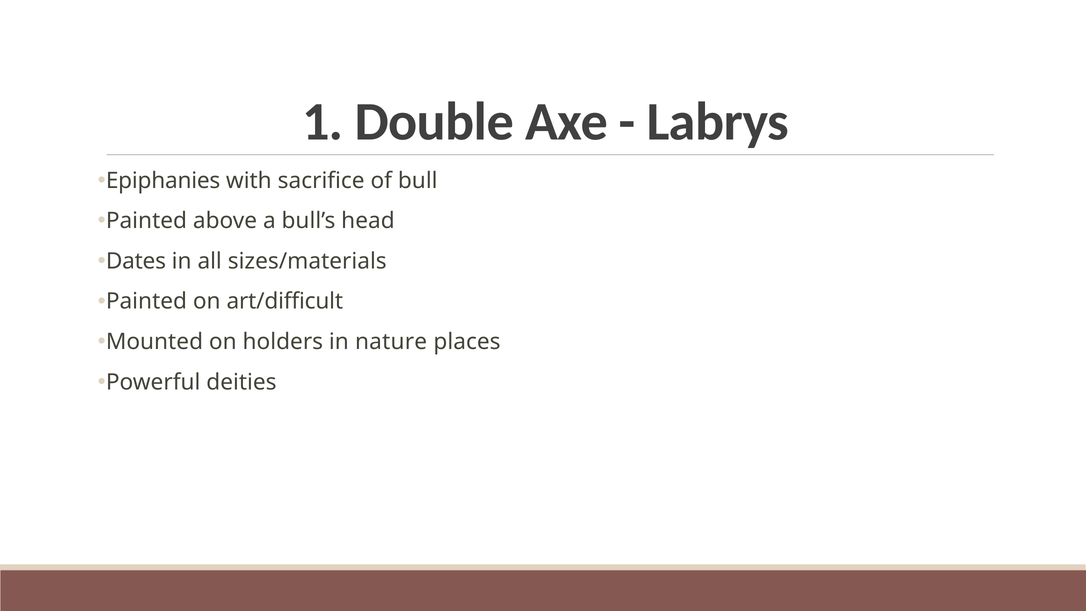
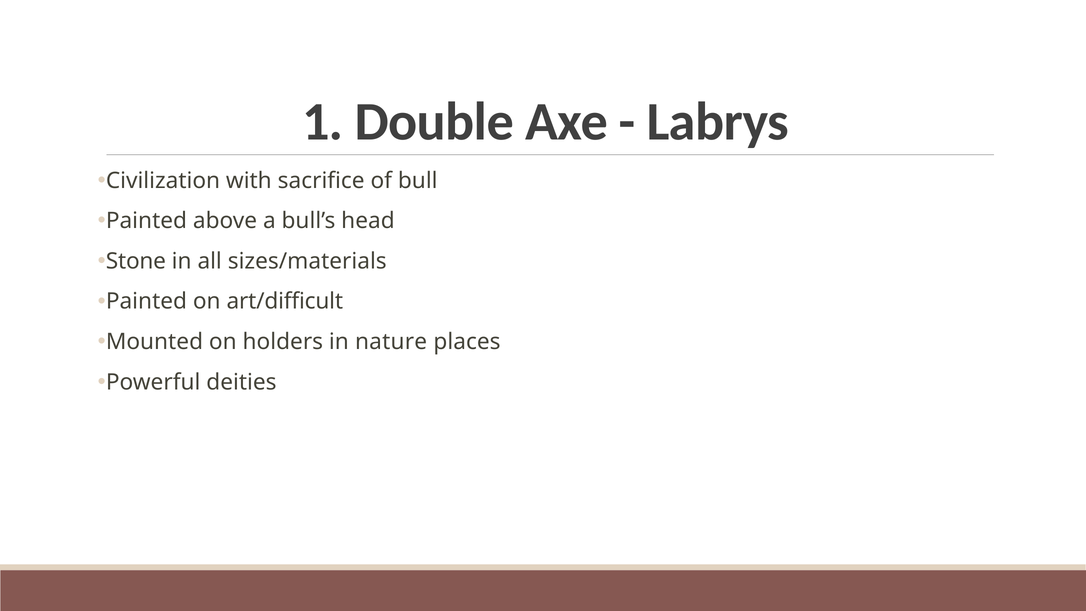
Epiphanies: Epiphanies -> Civilization (163, 181)
Dates: Dates -> Stone (136, 261)
